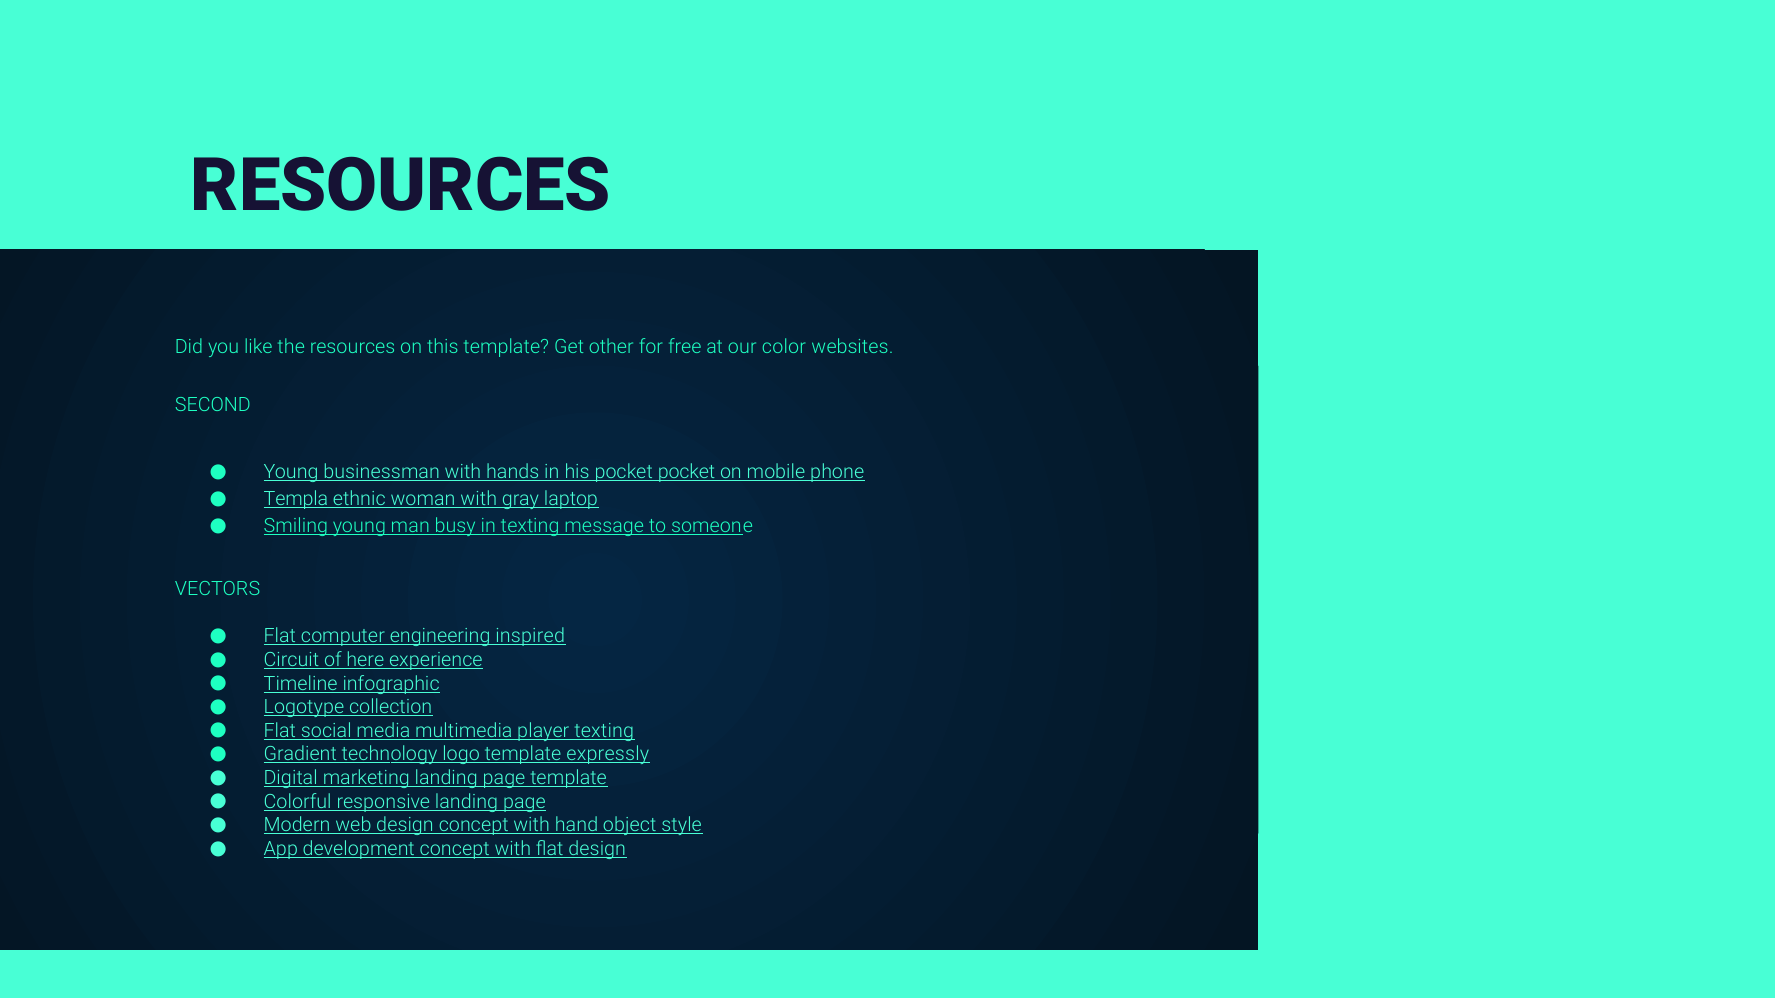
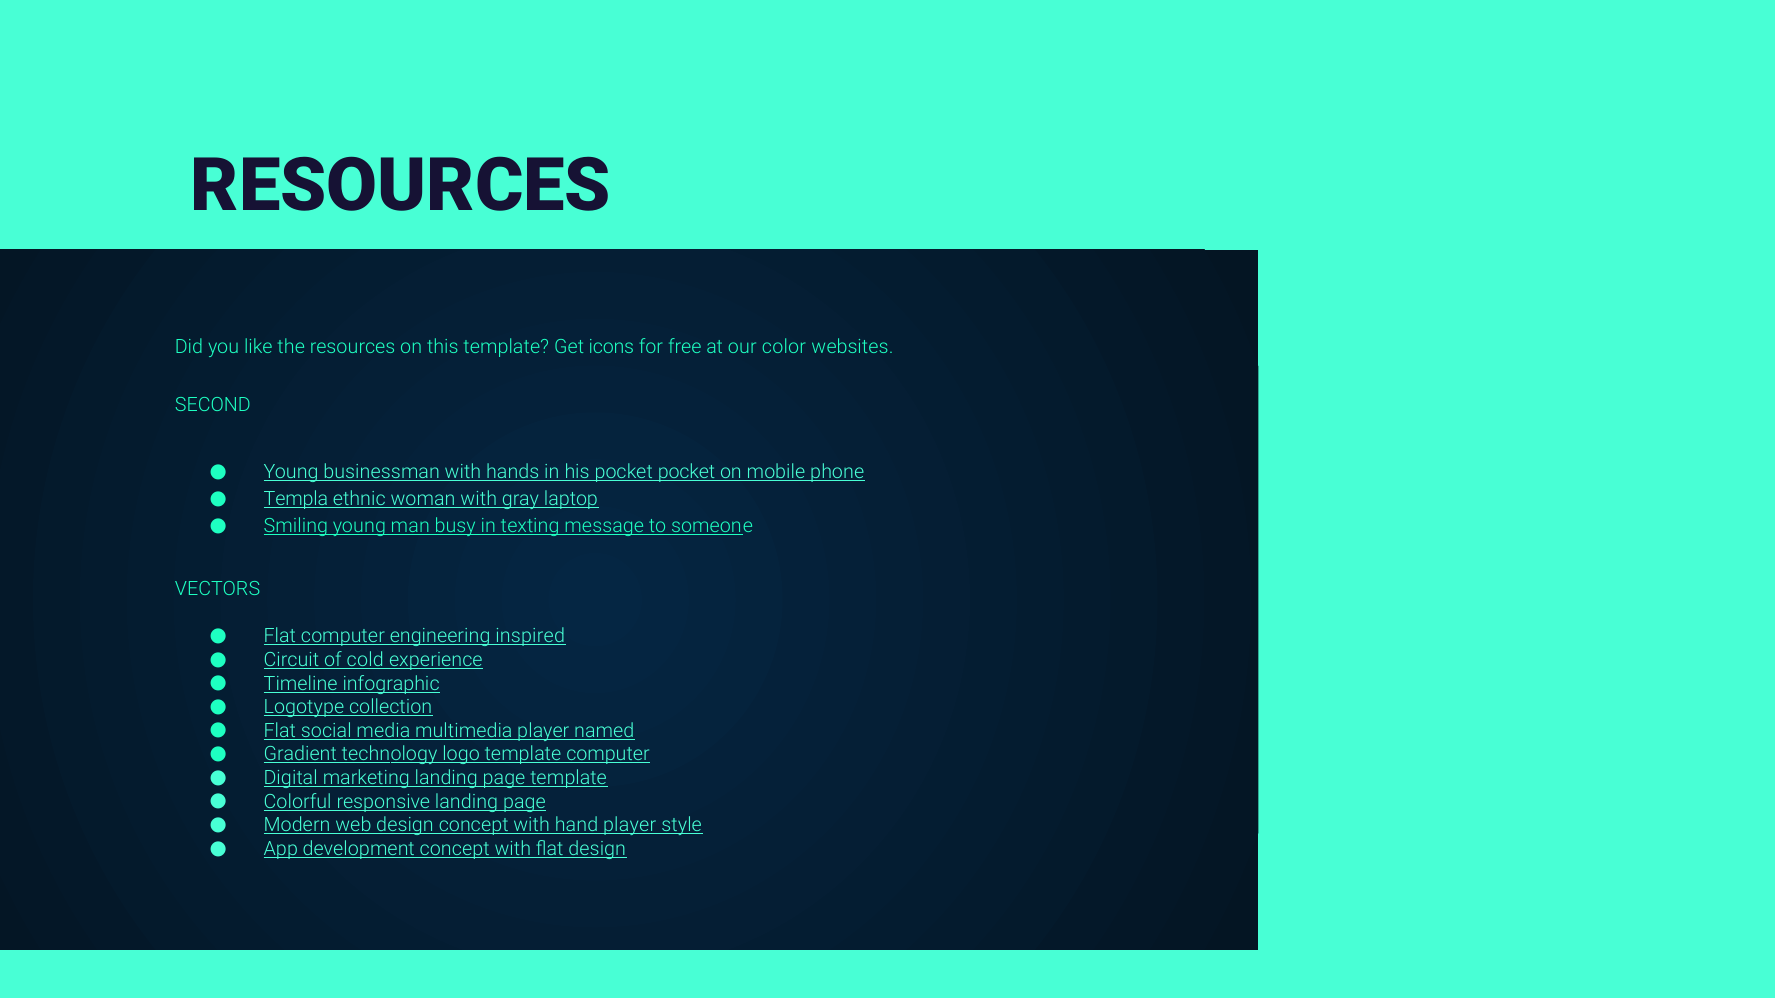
other: other -> icons (611, 347)
here: here -> cold (365, 660)
player texting: texting -> named (604, 731)
template expressly: expressly -> computer (608, 755)
hand object: object -> player (630, 826)
